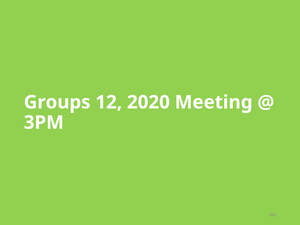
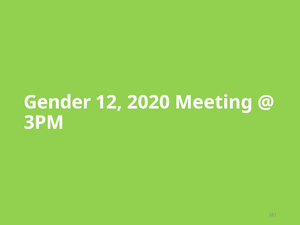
Groups: Groups -> Gender (57, 102)
